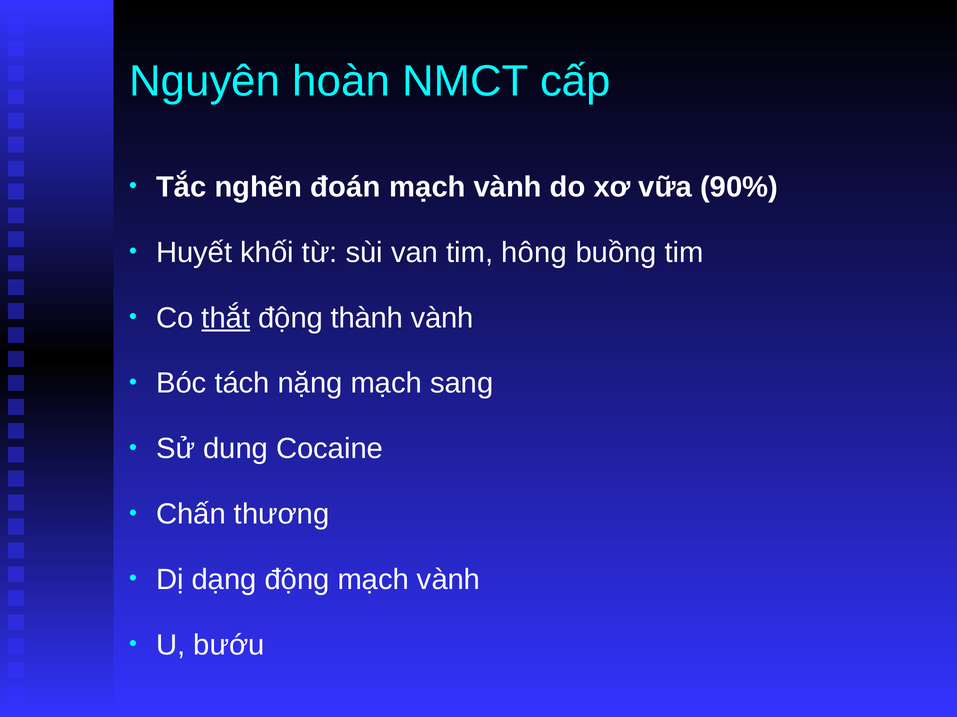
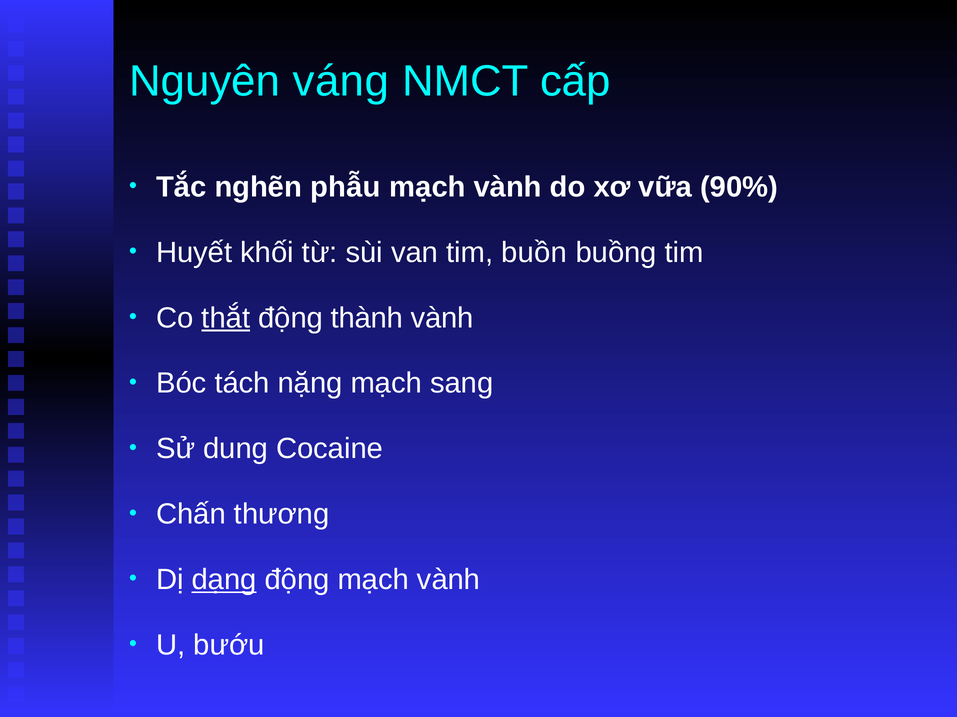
hoàn: hoàn -> váng (341, 81)
đoán: đoán -> phẫu (346, 187)
hông: hông -> buồn (534, 253)
dạng underline: none -> present (224, 580)
